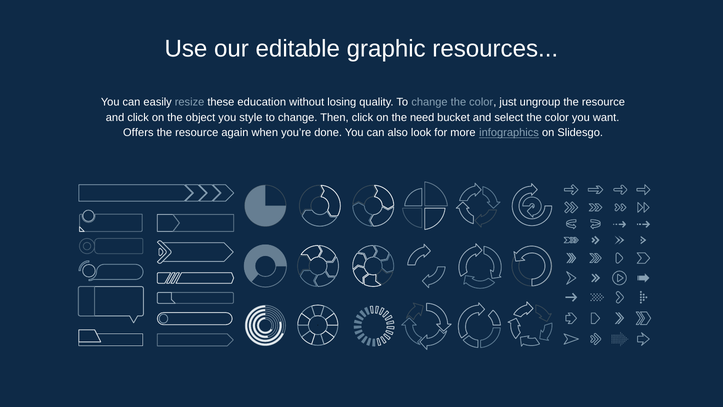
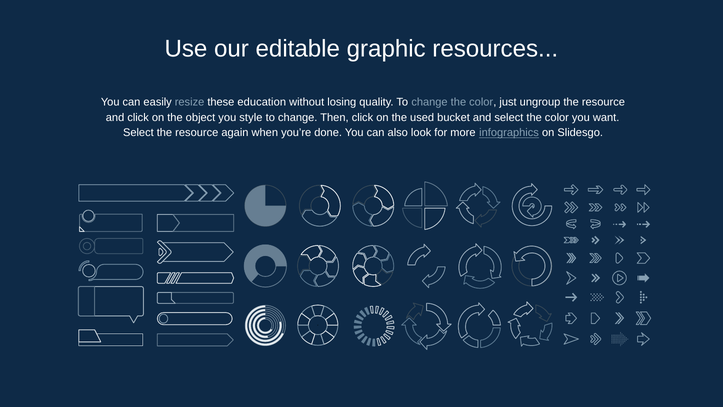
need: need -> used (422, 117)
Offers: Offers -> Select (138, 133)
